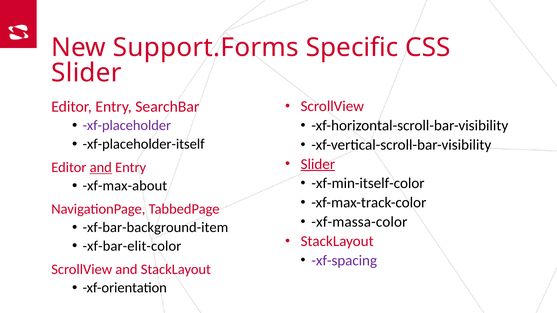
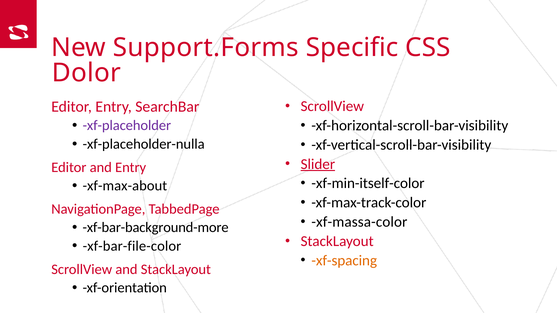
Slider: Slider -> Dolor (86, 73)
xf-placeholder-itself: xf-placeholder-itself -> xf-placeholder-nulla (144, 144)
and underline: present -> none (101, 168)
xf-bar-background-item: xf-bar-background-item -> xf-bar-background-more (156, 228)
xf-bar-elit-color: xf-bar-elit-color -> xf-bar-file-color (132, 246)
xf-spacing colour: purple -> orange (344, 261)
